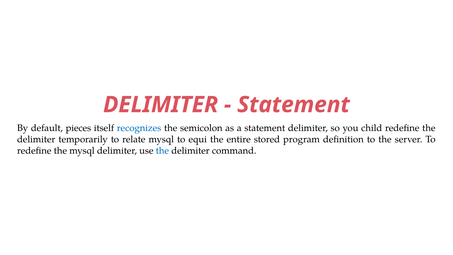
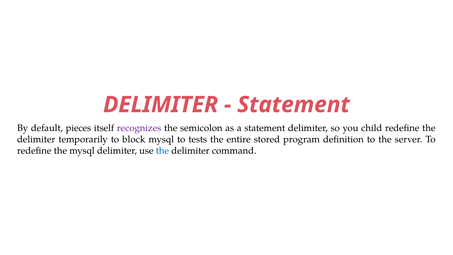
recognizes colour: blue -> purple (139, 128)
relate: relate -> block (134, 139)
equi: equi -> tests (198, 139)
